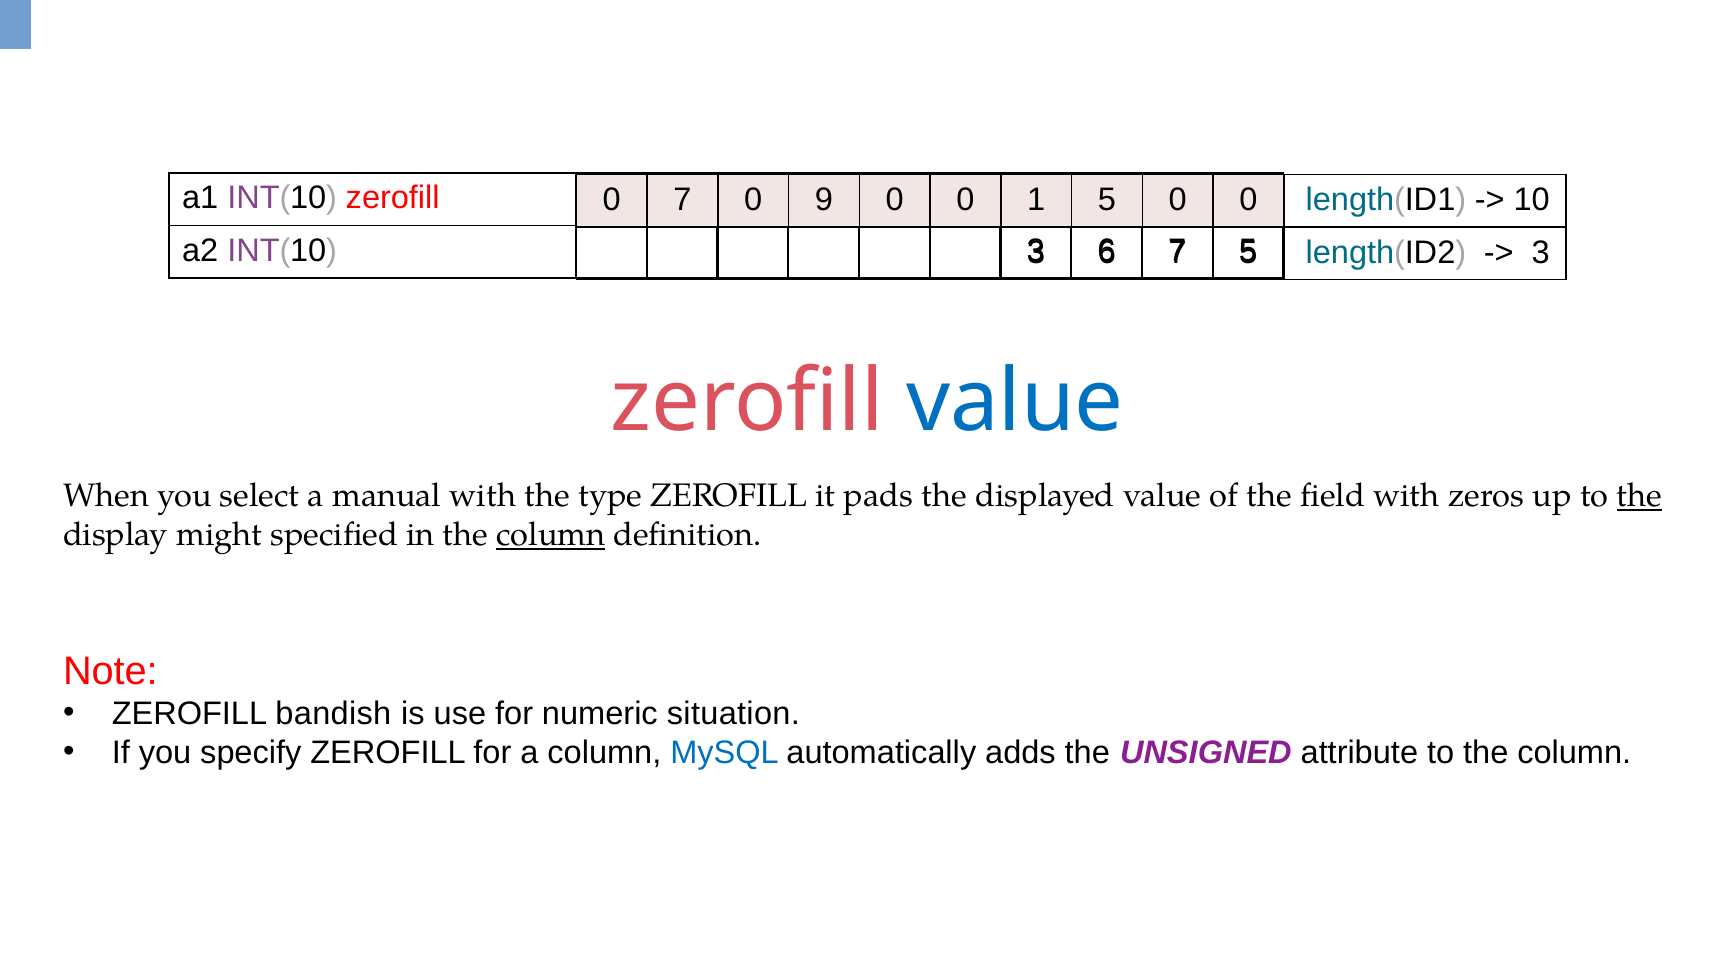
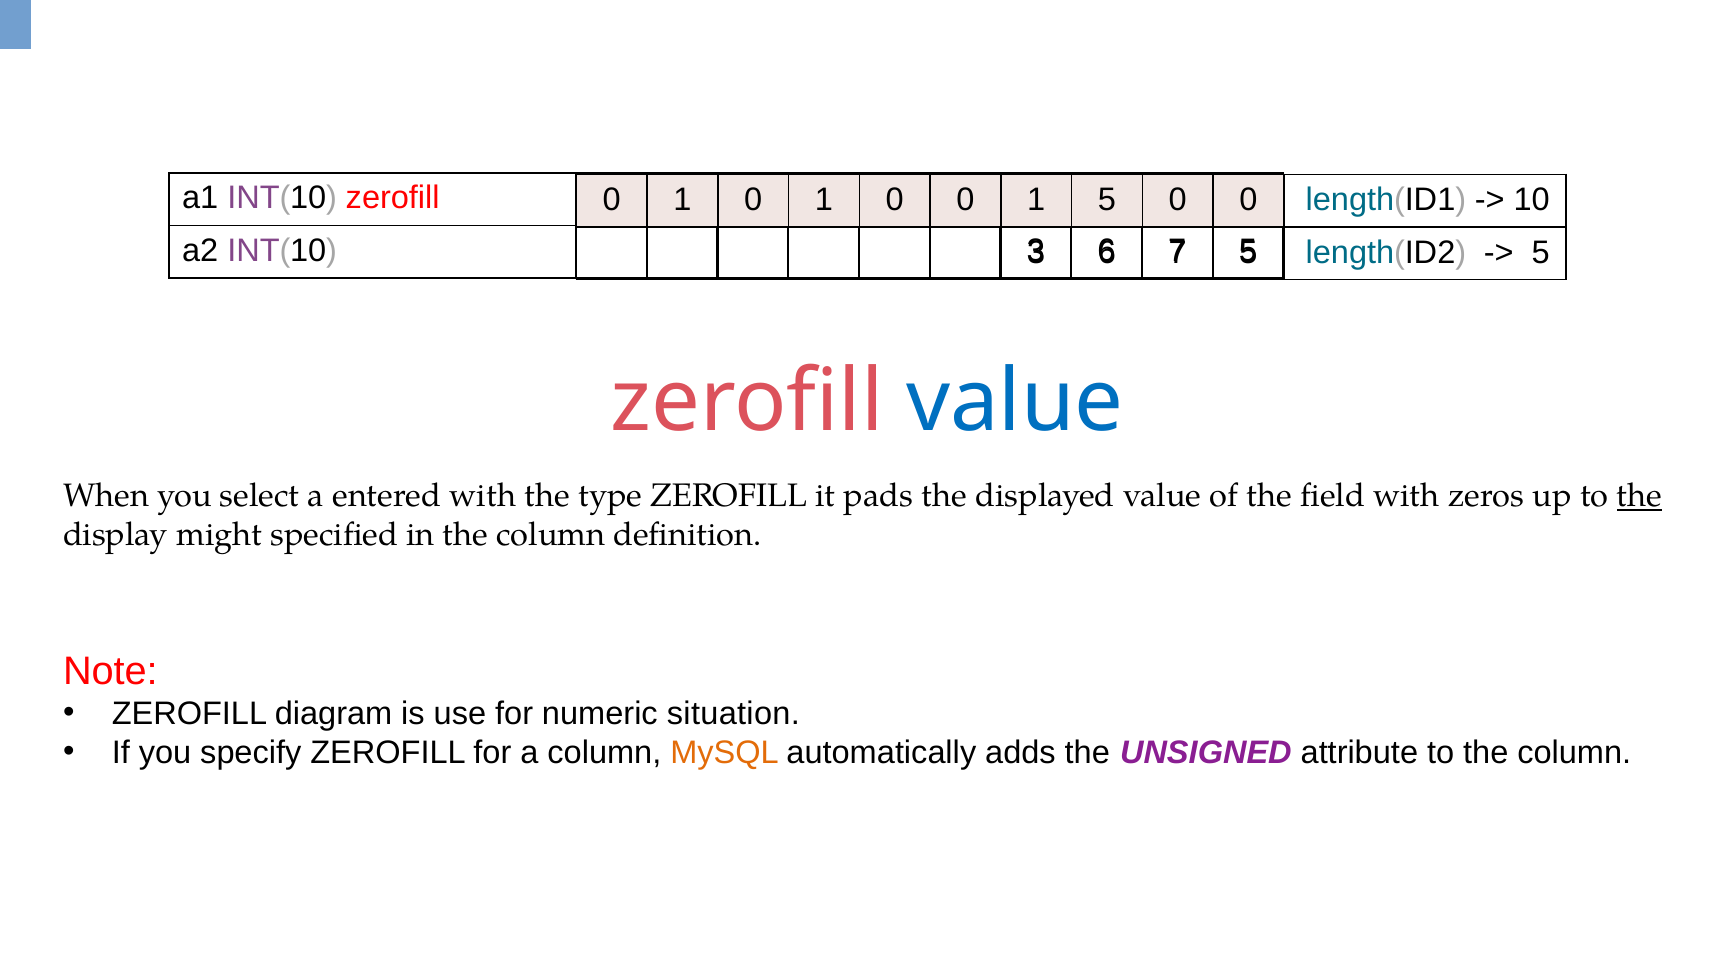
7: 7 -> 1 (683, 200)
9: 9 -> 1 (824, 200)
3: 3 -> 5 (1541, 252)
manual: manual -> entered (387, 496)
column underline: present -> none (551, 535)
bandish: bandish -> diagram (334, 714)
MySQL colour: blue -> orange (725, 753)
